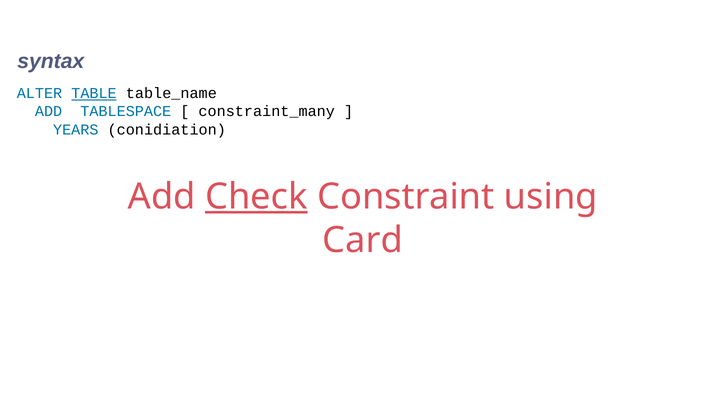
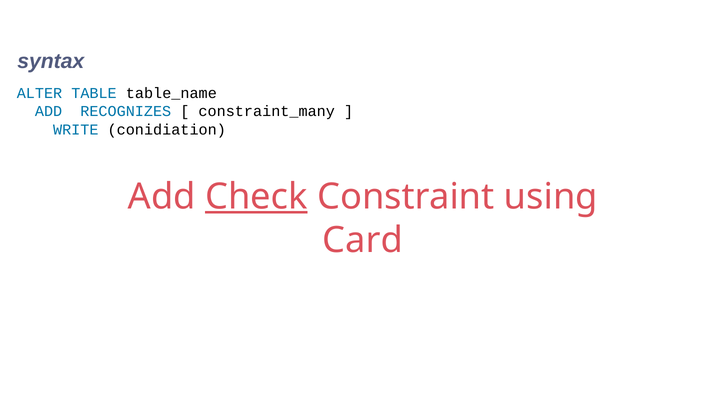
TABLE underline: present -> none (94, 93)
TABLESPACE: TABLESPACE -> RECOGNIZES (126, 112)
YEARS: YEARS -> WRITE (76, 130)
